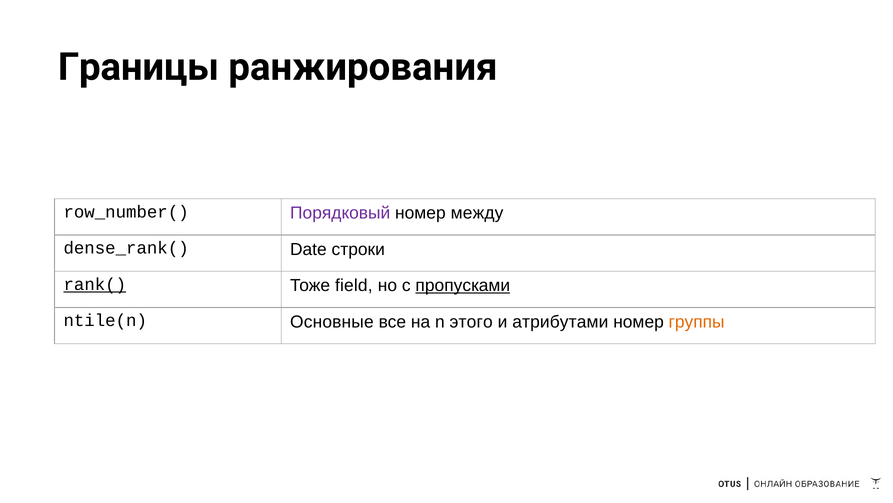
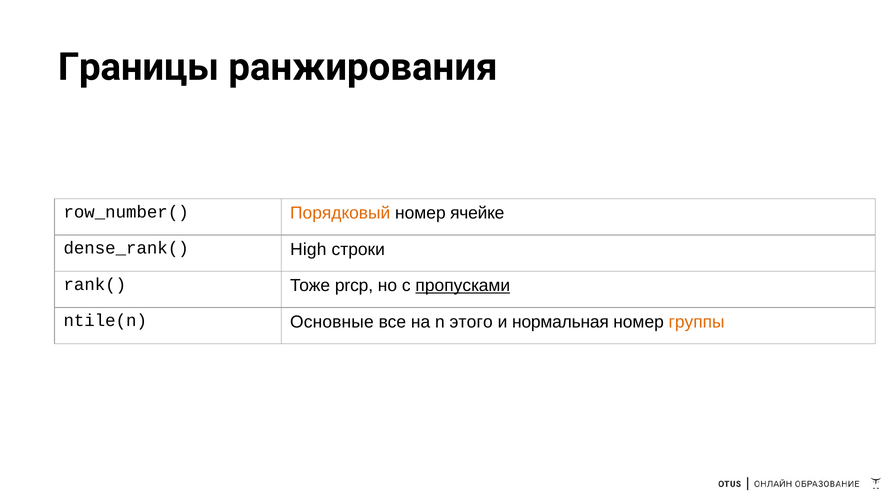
Порядковый colour: purple -> orange (340, 213)
между: между -> ячейке (477, 213)
Date: Date -> High (308, 249)
rank( underline: present -> none (95, 284)
field: field -> prcp (354, 285)
атрибутами: атрибутами -> нормальная (560, 322)
